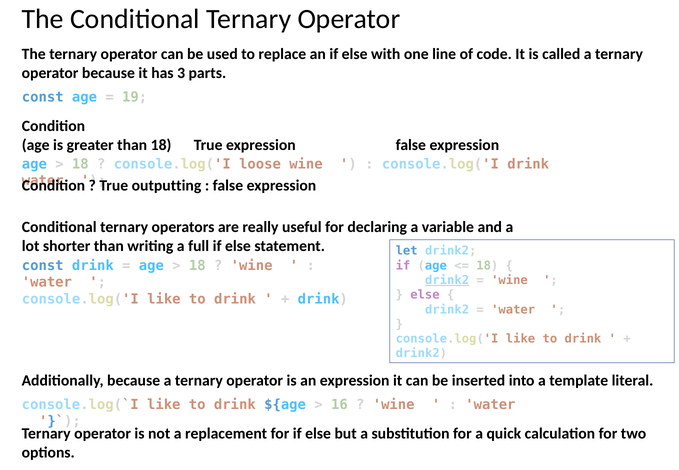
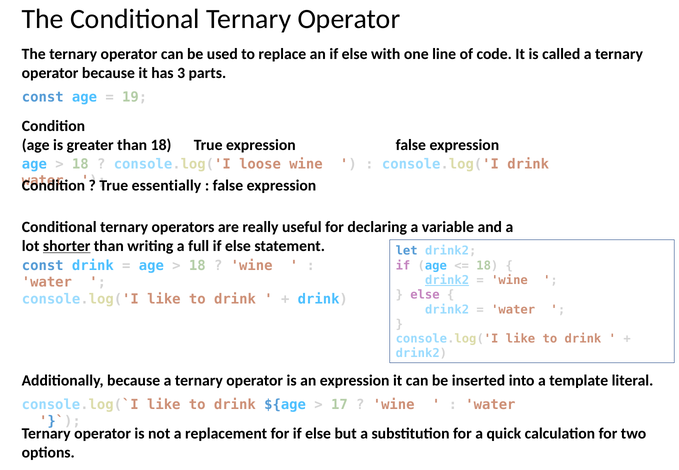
outputting: outputting -> essentially (166, 186)
shorter underline: none -> present (67, 246)
16: 16 -> 17 (339, 405)
